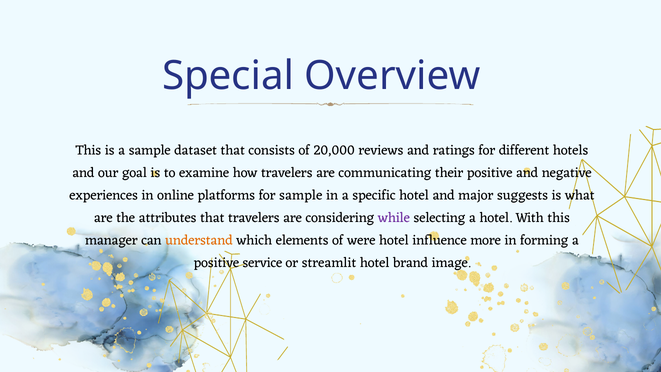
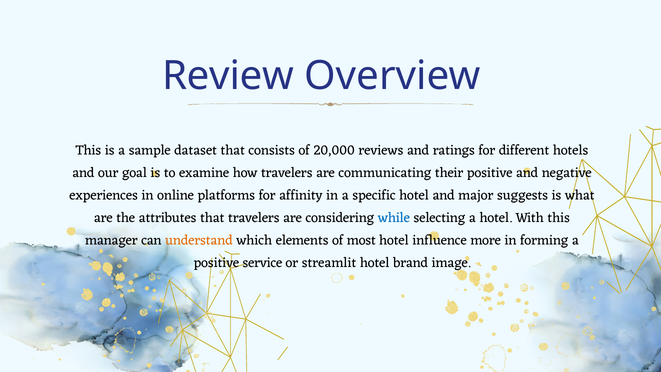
Special: Special -> Review (228, 76)
for sample: sample -> affinity (301, 195)
while colour: purple -> blue (394, 217)
were: were -> most (361, 240)
